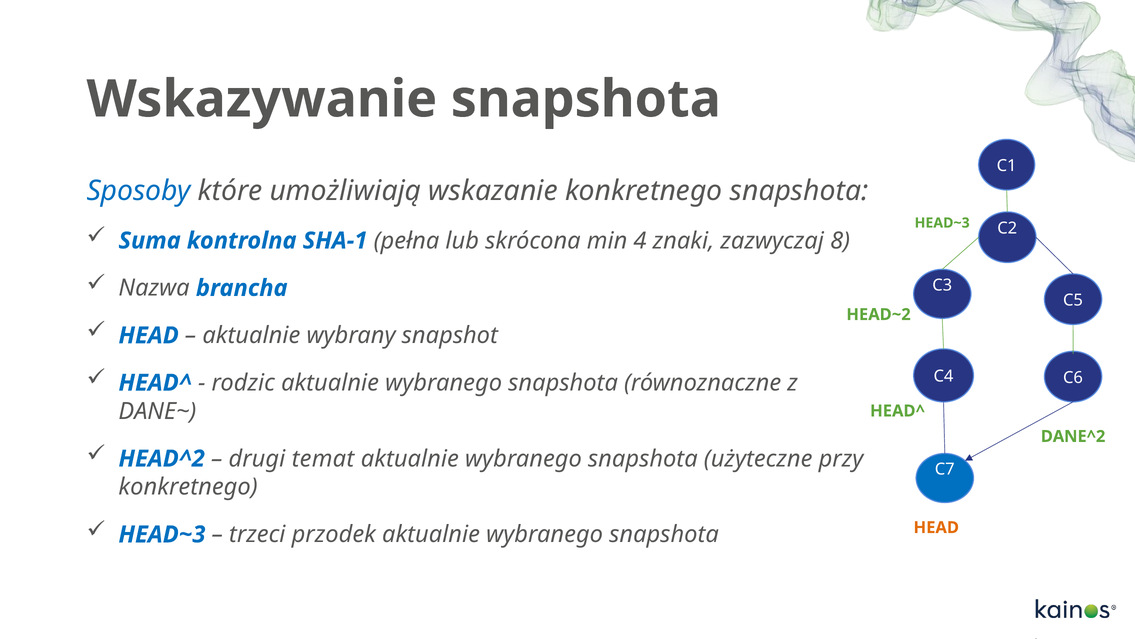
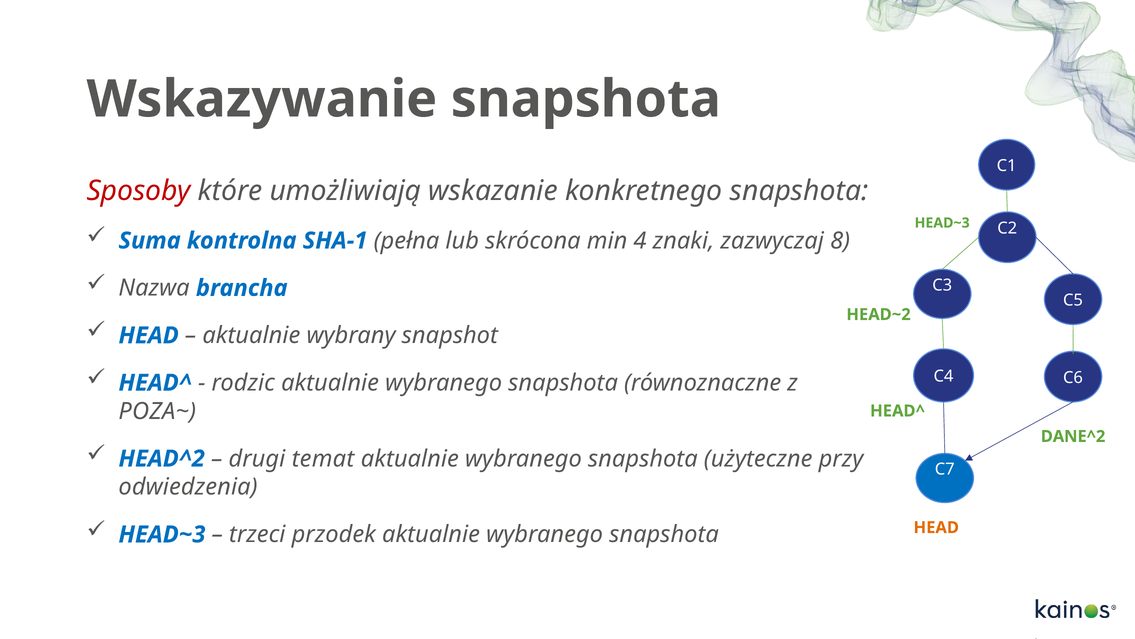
Sposoby colour: blue -> red (139, 191)
DANE~: DANE~ -> POZA~ (157, 411)
konkretnego: konkretnego -> odwiedzenia (188, 487)
